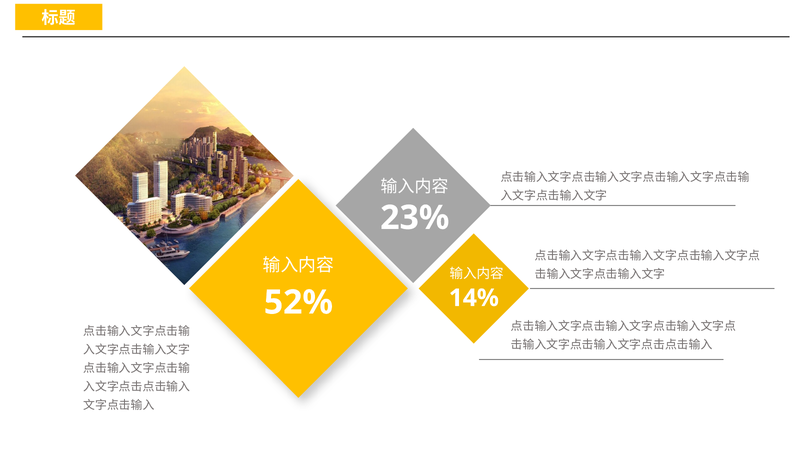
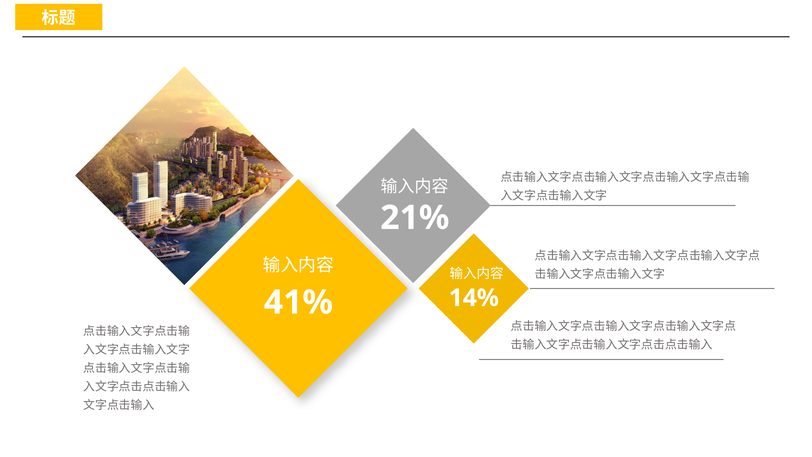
23%: 23% -> 21% (415, 218)
52%: 52% -> 41% (298, 302)
